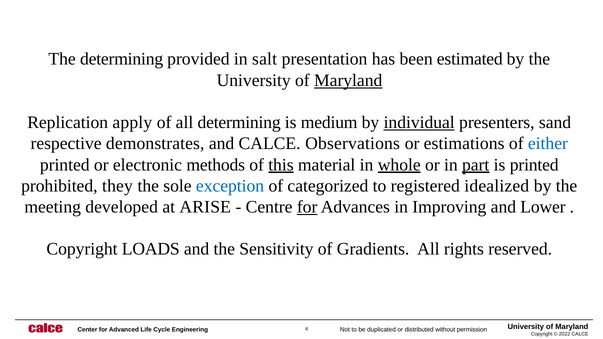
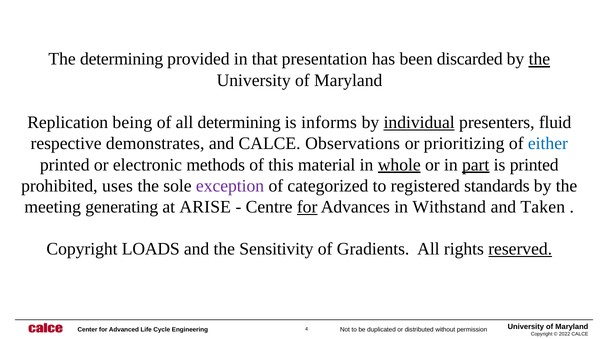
salt: salt -> that (265, 59)
estimated: estimated -> discarded (470, 59)
the underline: none -> present (539, 59)
Maryland underline: present -> none (348, 80)
apply: apply -> being (132, 123)
medium: medium -> informs (329, 123)
sand: sand -> fluid (555, 123)
estimations: estimations -> prioritizing (464, 144)
this underline: present -> none (281, 165)
they: they -> uses (117, 186)
exception colour: blue -> purple (230, 186)
idealized: idealized -> standards (497, 186)
developed: developed -> generating (122, 207)
Improving: Improving -> Withstand (449, 207)
Lower: Lower -> Taken (543, 207)
reserved underline: none -> present (520, 249)
